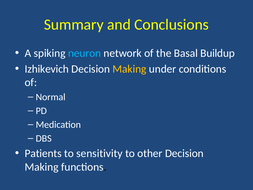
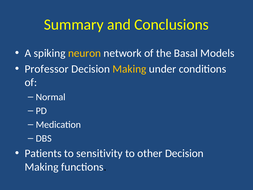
neuron colour: light blue -> yellow (85, 53)
Buildup: Buildup -> Models (217, 53)
Izhikevich: Izhikevich -> Professor (47, 69)
